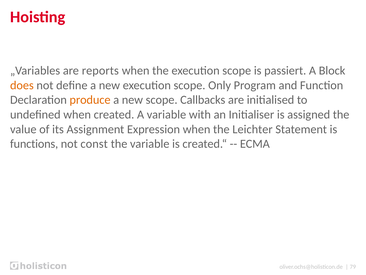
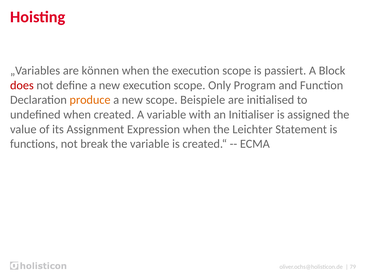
reports: reports -> können (100, 70)
does colour: orange -> red (22, 85)
Callbacks: Callbacks -> Beispiele (203, 100)
const: const -> break (94, 144)
